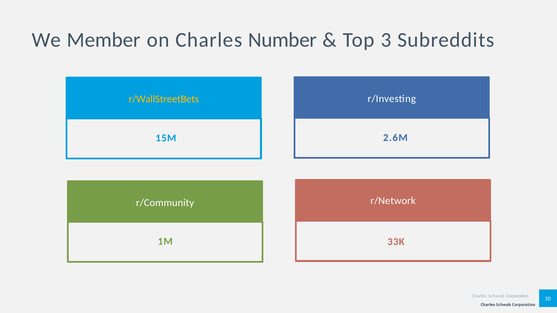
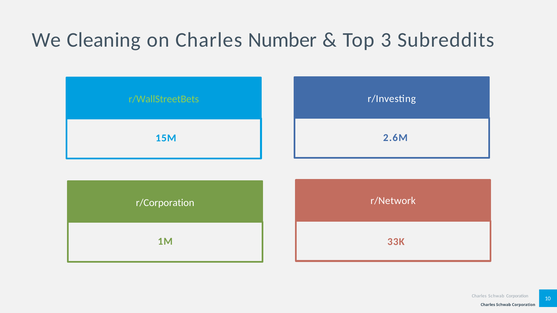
Member: Member -> Cleaning (104, 40)
r/WallStreetBets colour: yellow -> light green (164, 99)
r/Community: r/Community -> r/Corporation (165, 203)
